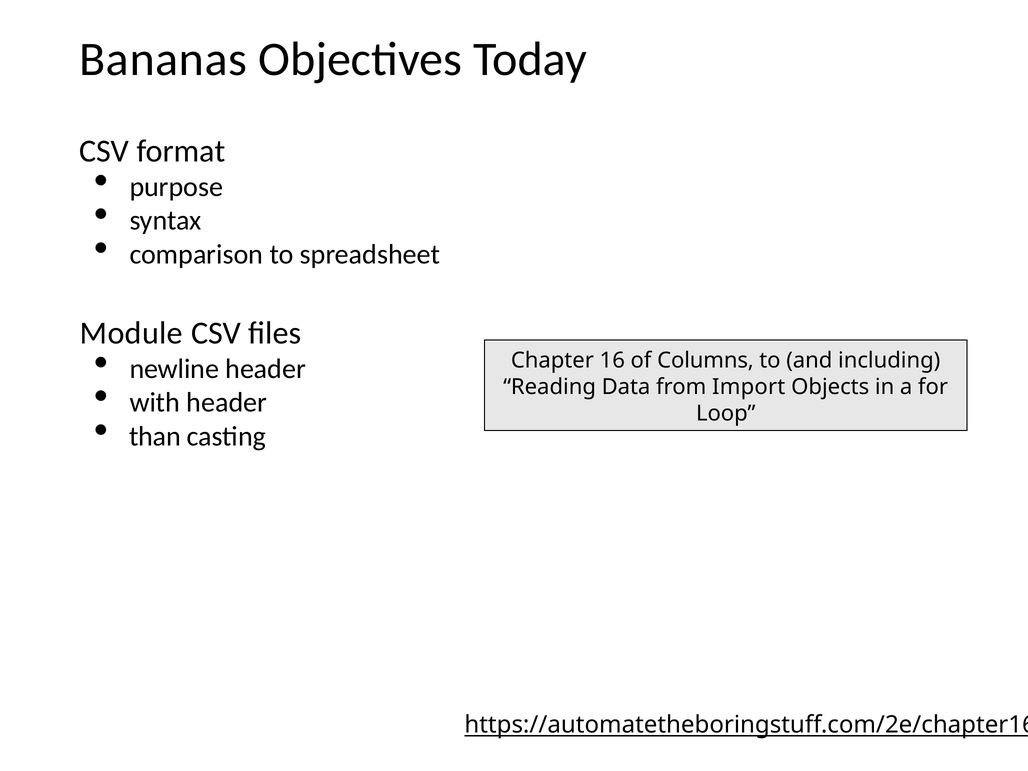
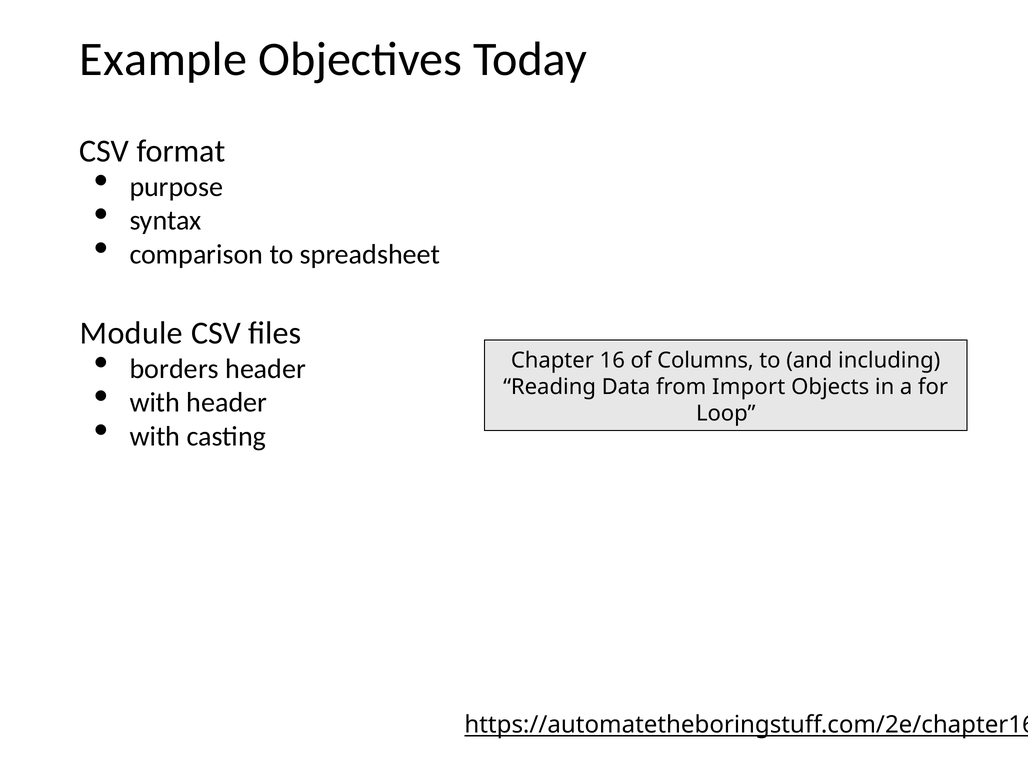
Bananas: Bananas -> Example (163, 59)
newline: newline -> borders (174, 369)
than: than -> with (155, 436)
